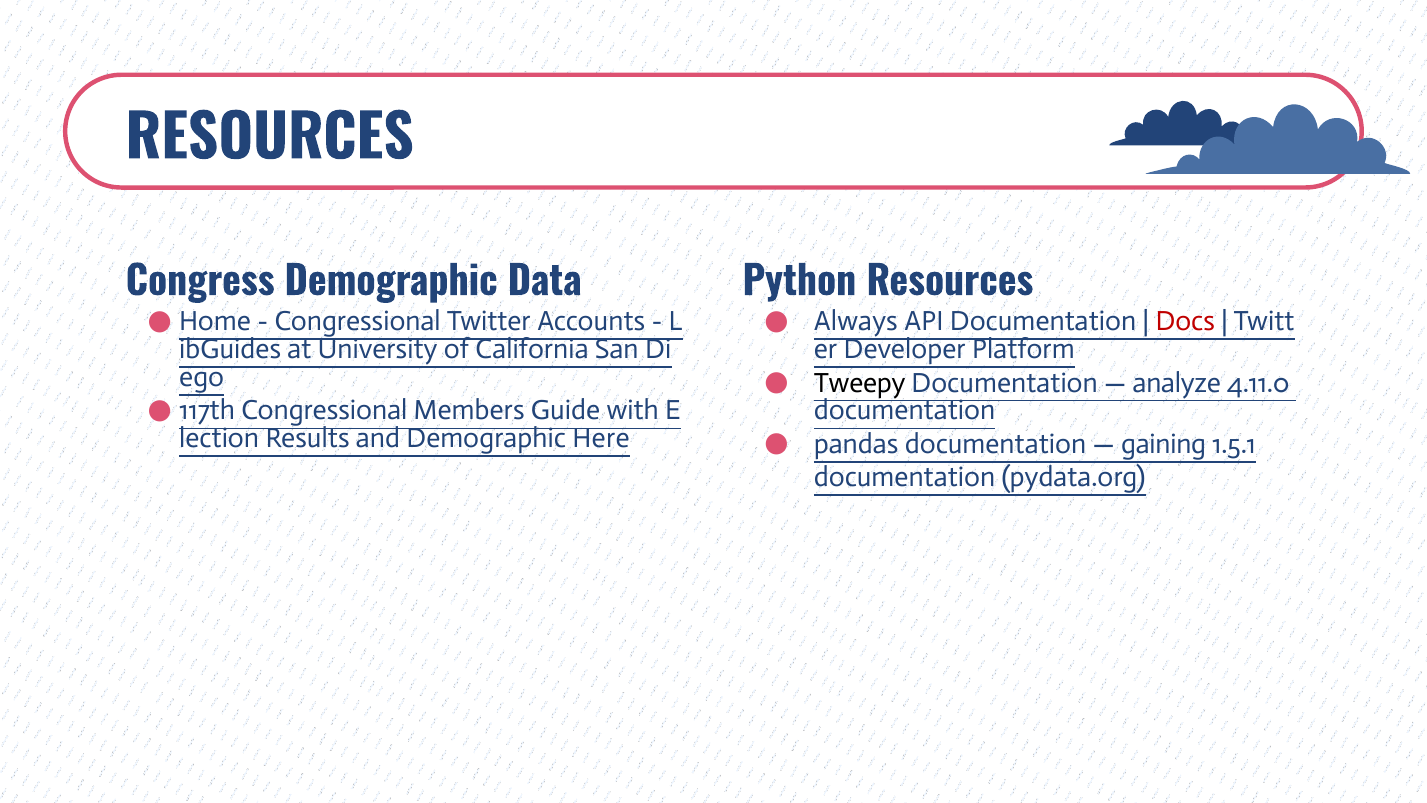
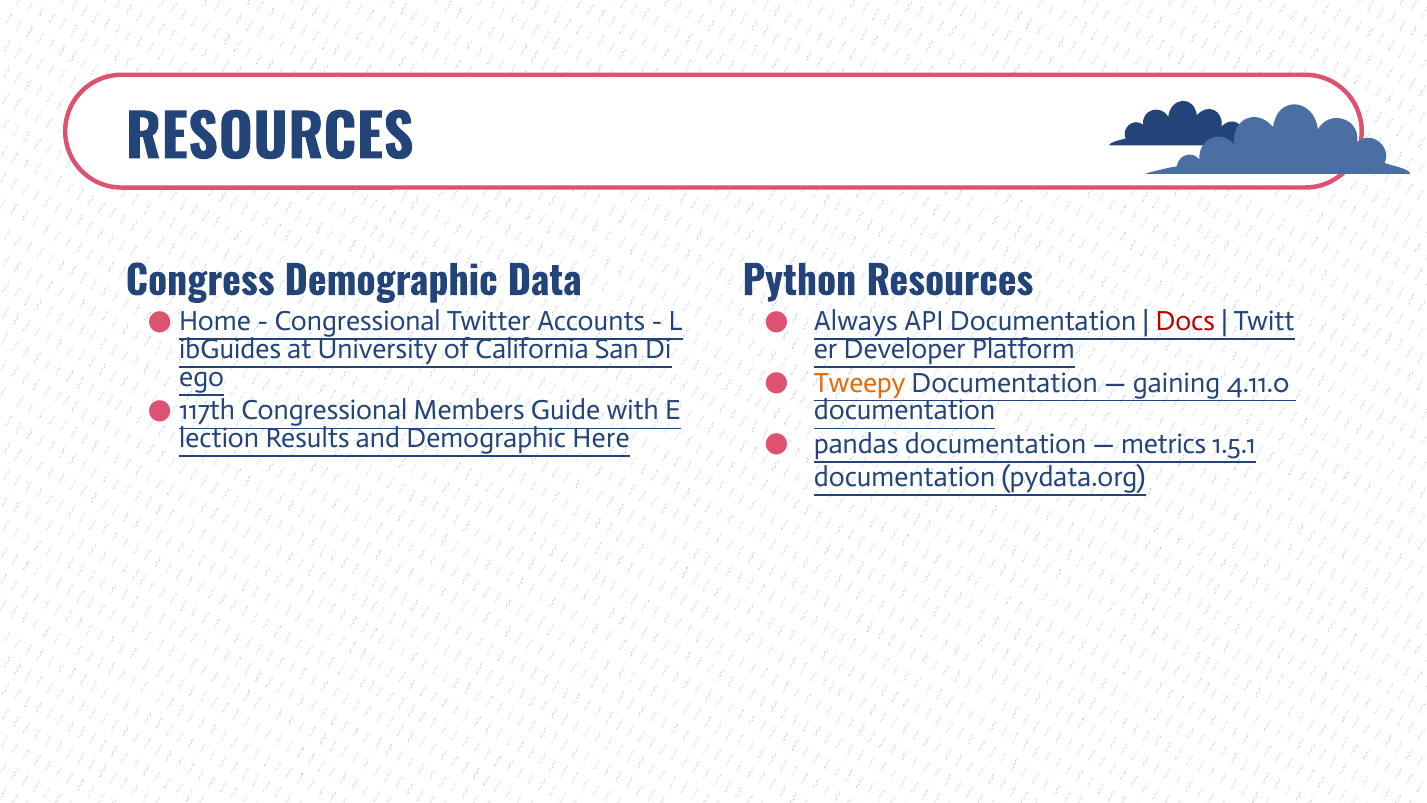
Tweepy colour: black -> orange (860, 383)
analyze: analyze -> gaining (1177, 383)
gaining: gaining -> metrics (1164, 444)
